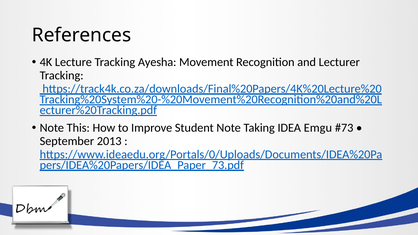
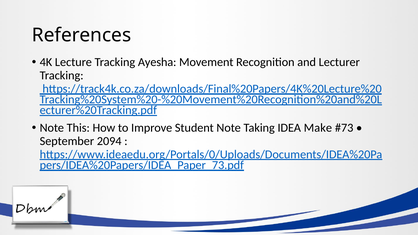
Emgu: Emgu -> Make (318, 128)
2013: 2013 -> 2094 (109, 141)
